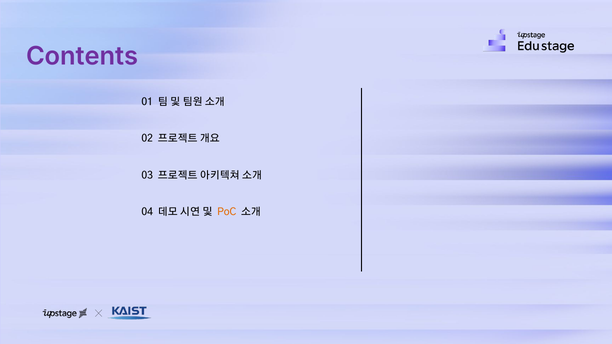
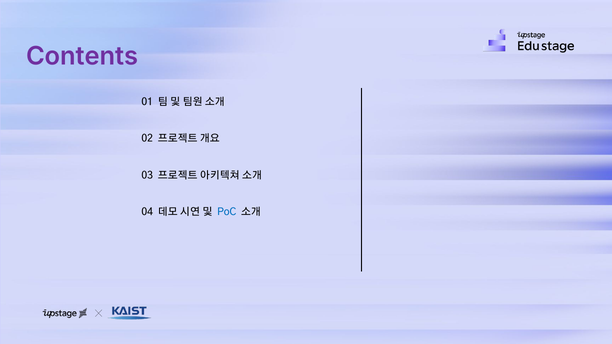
PoC colour: orange -> blue (227, 212)
